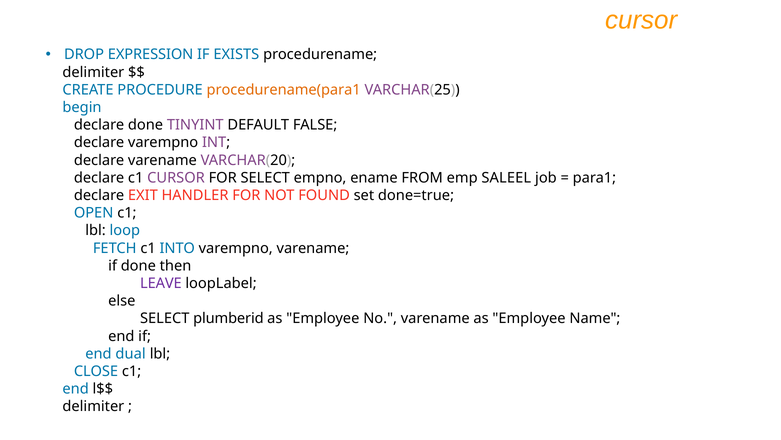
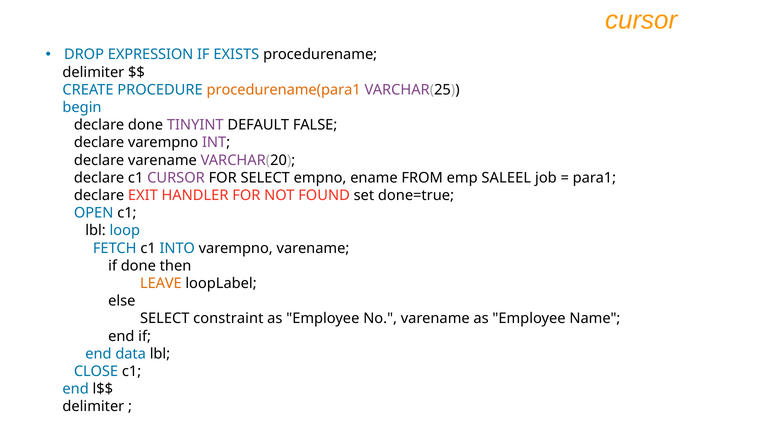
LEAVE colour: purple -> orange (161, 283)
plumberid: plumberid -> constraint (228, 318)
dual: dual -> data (131, 353)
